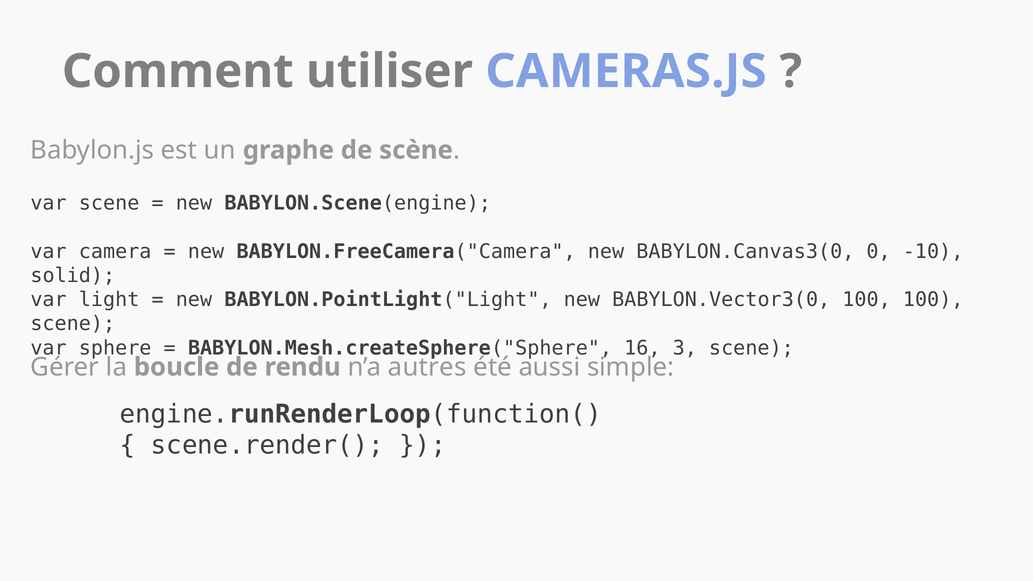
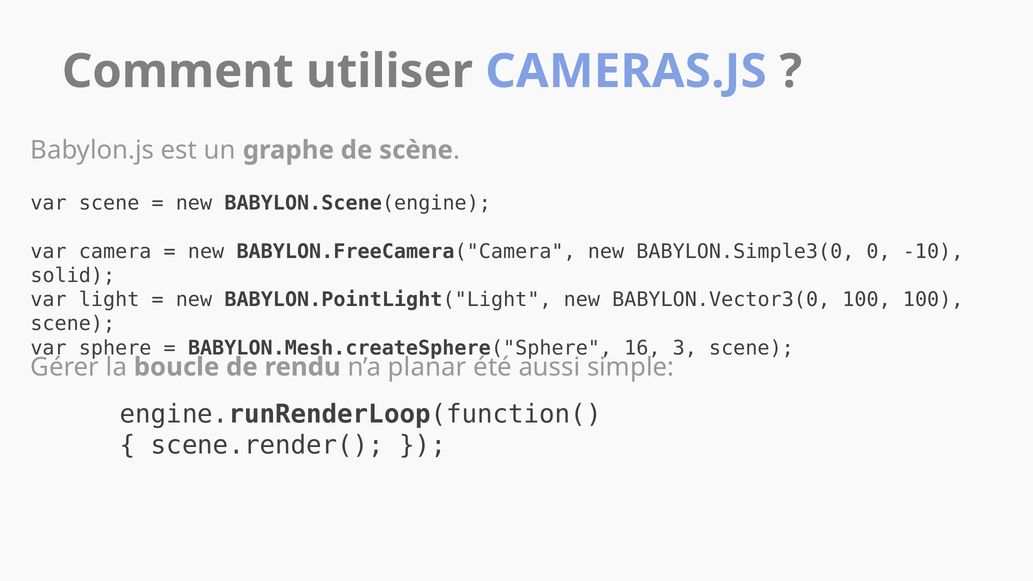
BABYLON.Canvas3(0: BABYLON.Canvas3(0 -> BABYLON.Simple3(0 (745, 252)
autres: autres -> planar (427, 367)
